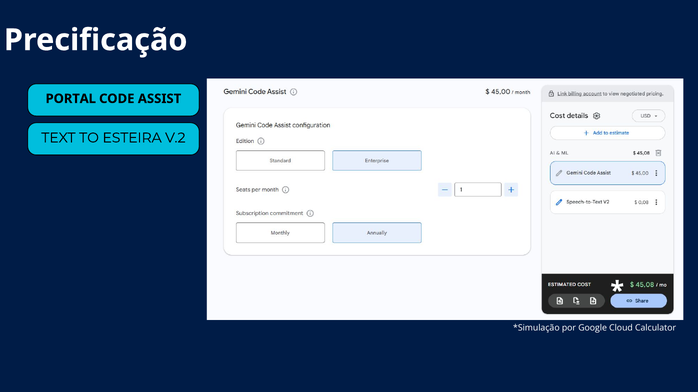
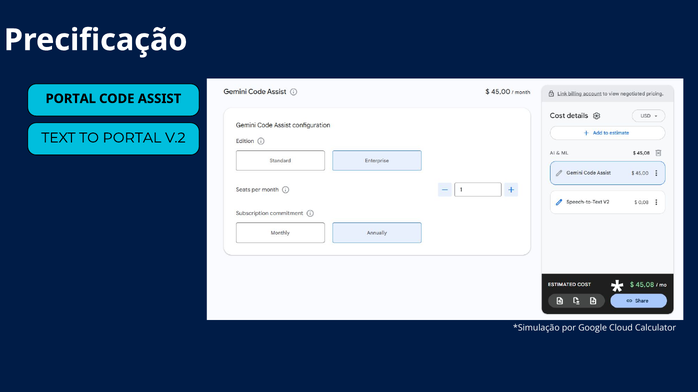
TO ESTEIRA: ESTEIRA -> PORTAL (132, 138)
